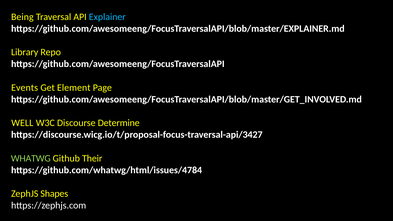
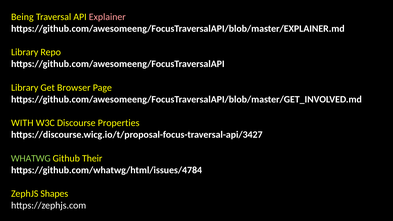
Explainer colour: light blue -> pink (107, 17)
Events: Events -> Library (25, 88)
Element: Element -> Browser (74, 88)
WELL: WELL -> WITH (22, 123)
Determine: Determine -> Properties (119, 123)
